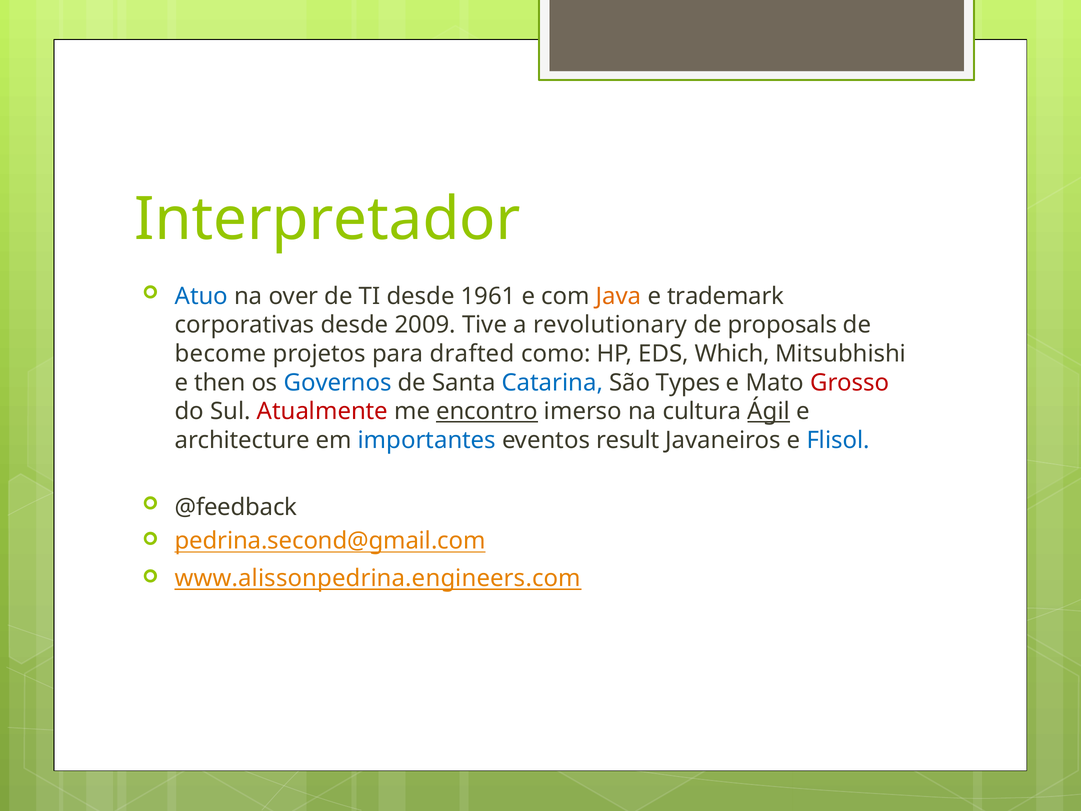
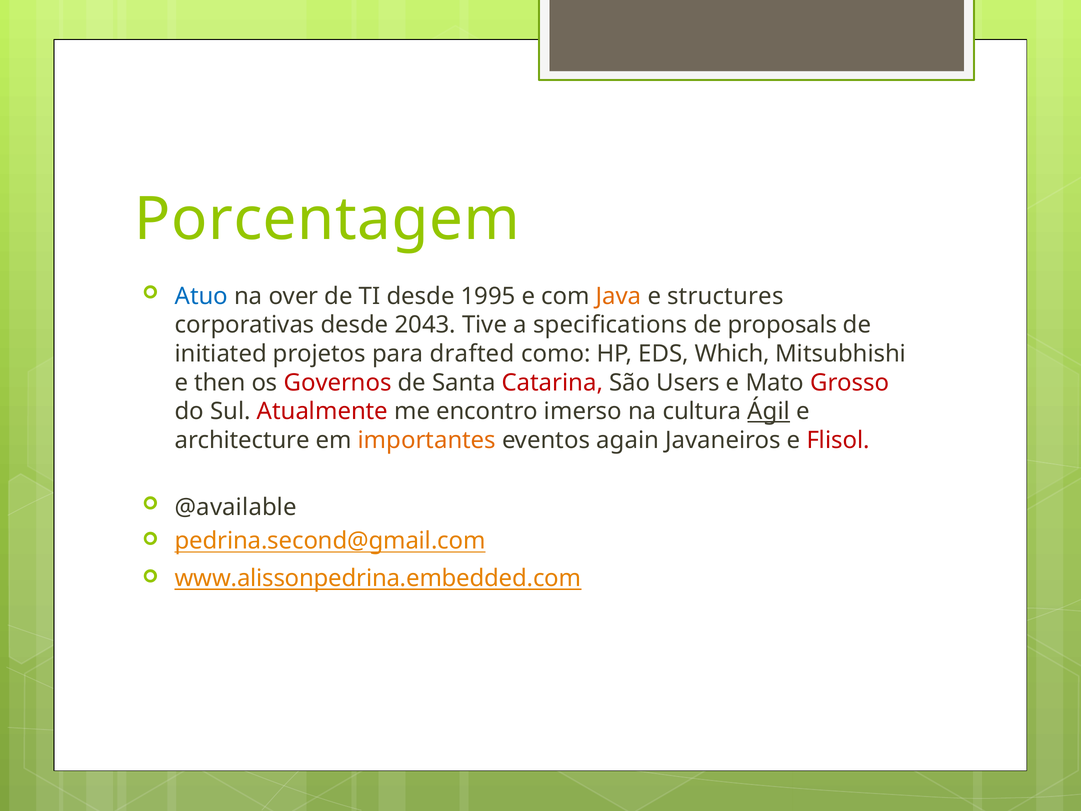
Interpretador: Interpretador -> Porcentagem (327, 219)
1961: 1961 -> 1995 (488, 296)
trademark: trademark -> structures (725, 296)
2009: 2009 -> 2043 (425, 325)
revolutionary: revolutionary -> specifications (610, 325)
become: become -> initiated (221, 354)
Governos colour: blue -> red (338, 382)
Catarina colour: blue -> red (552, 382)
Types: Types -> Users (688, 382)
encontro underline: present -> none (487, 411)
importantes colour: blue -> orange (427, 440)
result: result -> again (628, 440)
Flisol colour: blue -> red (838, 440)
@feedback: @feedback -> @available (236, 507)
www.alissonpedrina.engineers.com: www.alissonpedrina.engineers.com -> www.alissonpedrina.embedded.com (378, 578)
